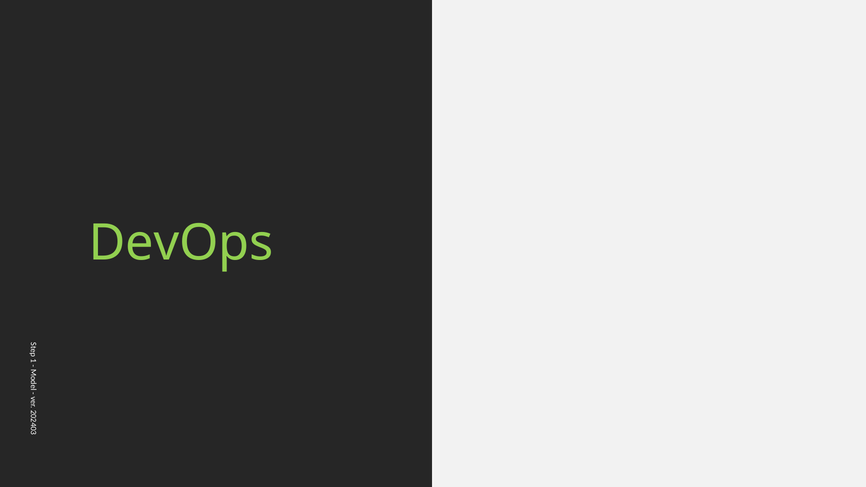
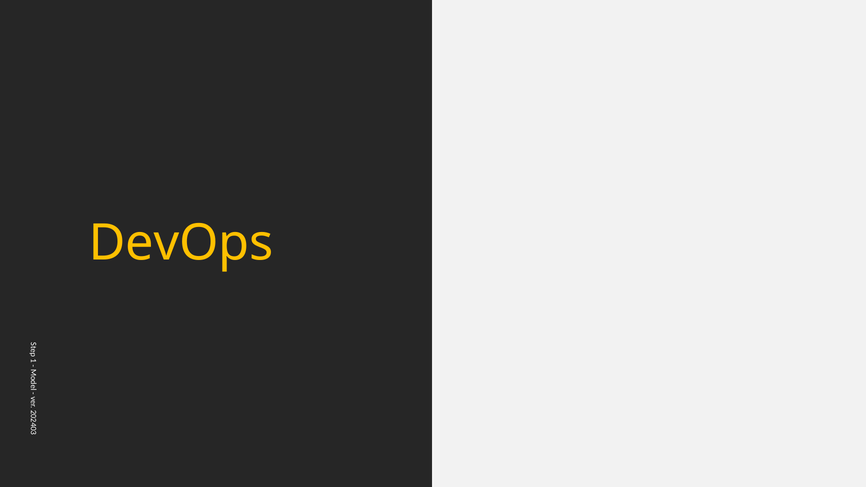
DevOps colour: light green -> yellow (181, 243)
